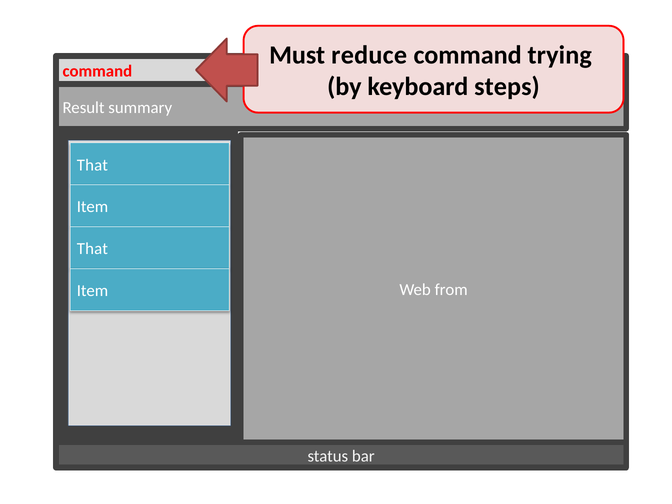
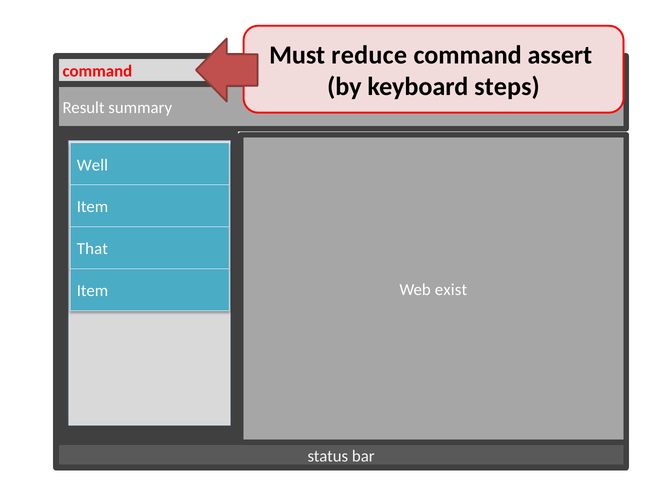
trying: trying -> assert (560, 55)
That: That -> Well (92, 165)
from: from -> exist (451, 290)
